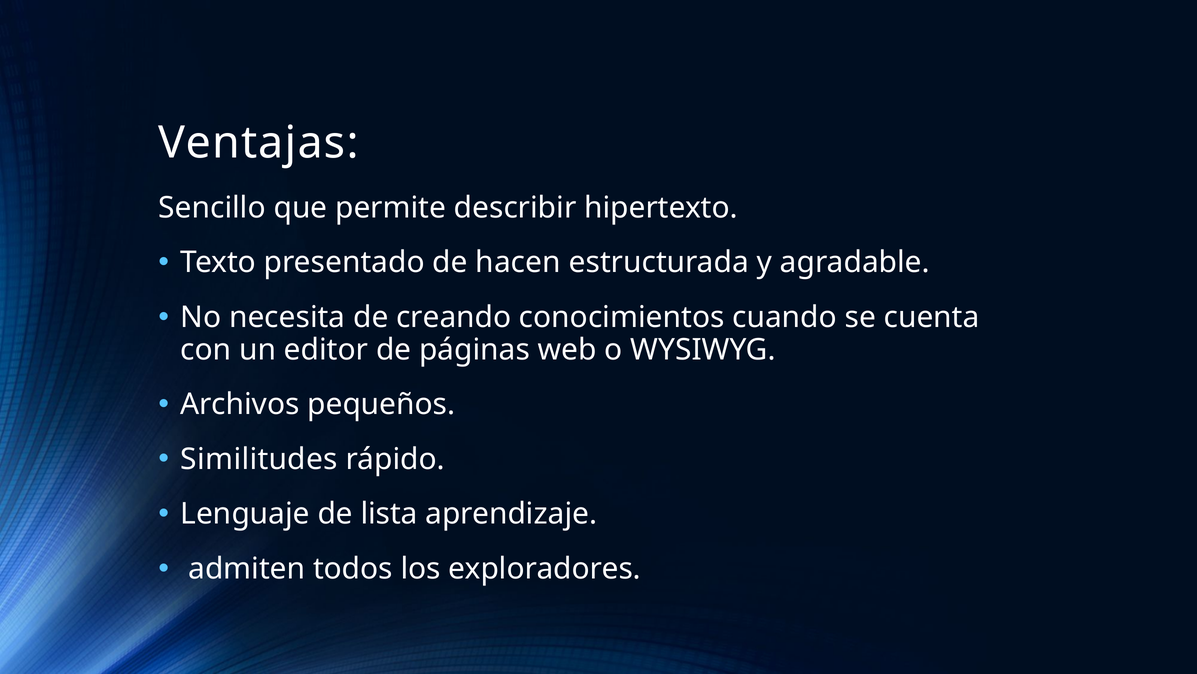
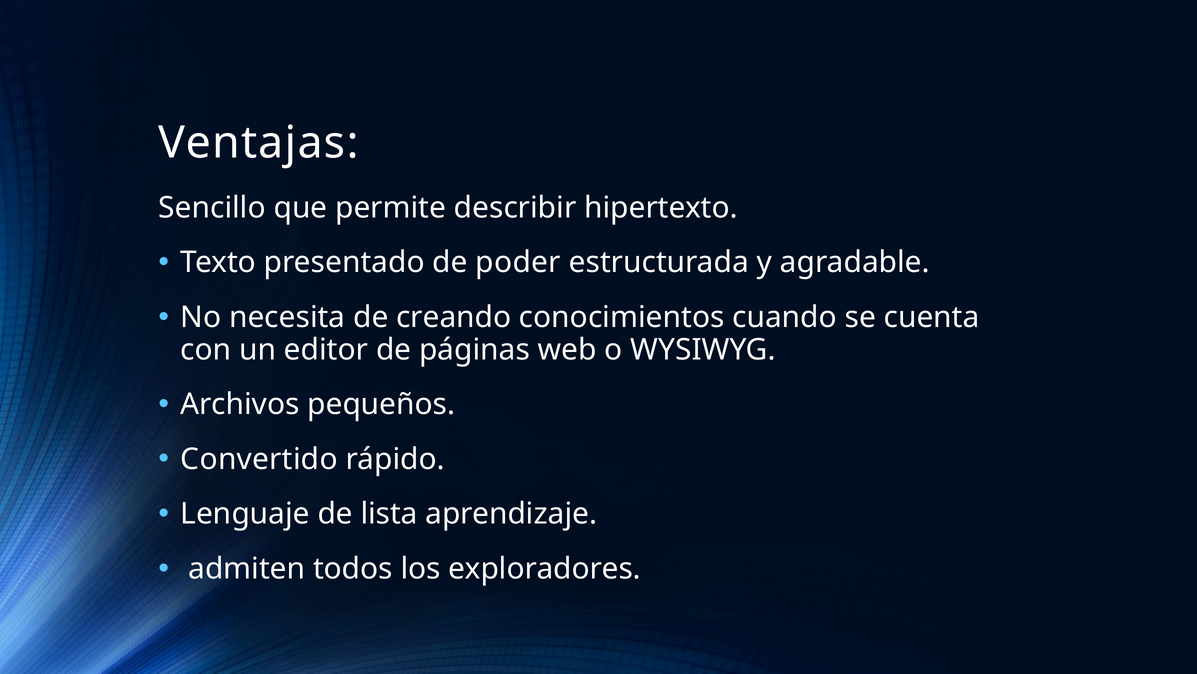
hacen: hacen -> poder (518, 262)
Similitudes: Similitudes -> Convertido (259, 459)
